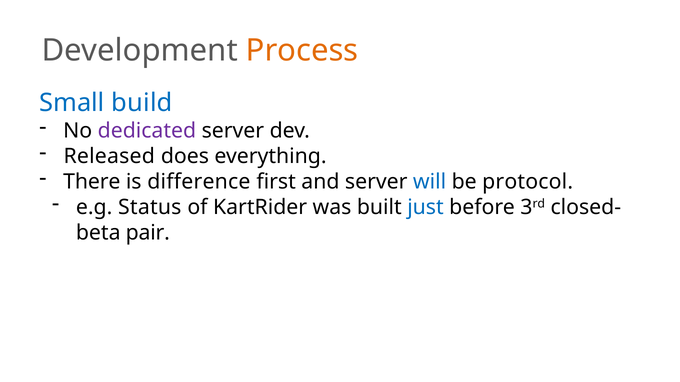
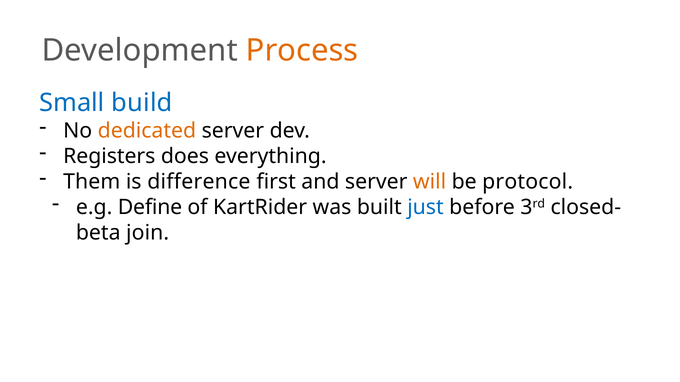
dedicated colour: purple -> orange (147, 131)
Released: Released -> Registers (109, 156)
There: There -> Them (92, 182)
will colour: blue -> orange (430, 182)
Status: Status -> Define (150, 207)
pair: pair -> join (148, 233)
